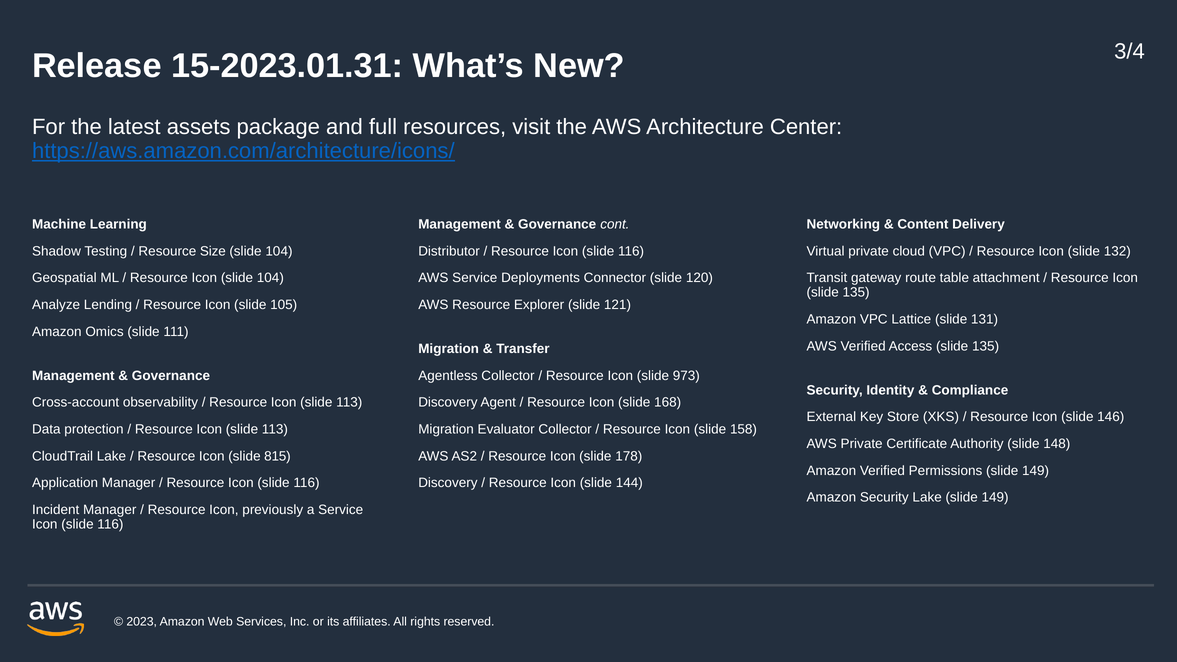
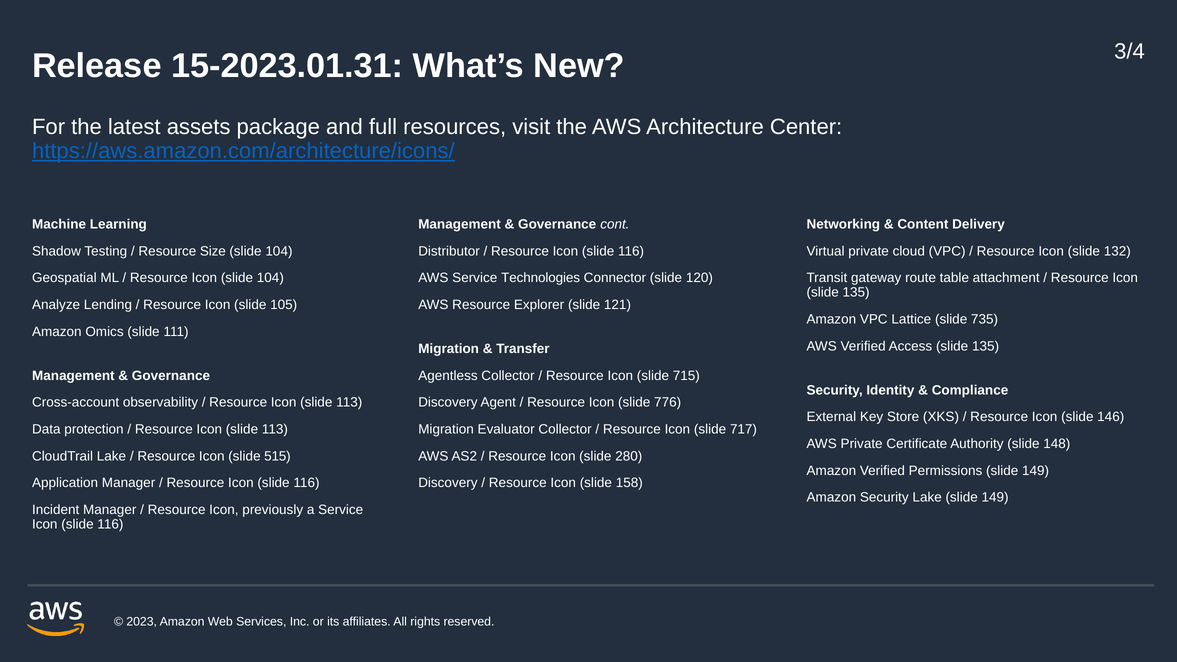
Deployments: Deployments -> Technologies (541, 278)
131: 131 -> 735 (985, 319)
973: 973 -> 715 (686, 376)
168: 168 -> 776 (668, 402)
158: 158 -> 717 (743, 429)
815: 815 -> 515 (277, 456)
178: 178 -> 280 (629, 456)
144: 144 -> 158 (629, 483)
